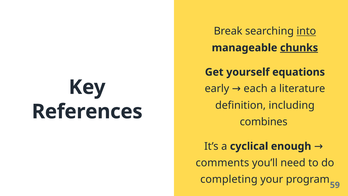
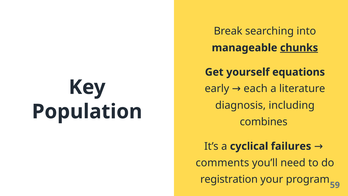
into underline: present -> none (306, 31)
definition: definition -> diagnosis (241, 105)
References: References -> Population (87, 111)
enough: enough -> failures (291, 146)
completing: completing -> registration (229, 179)
